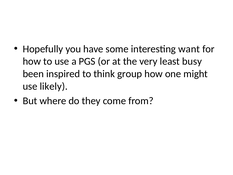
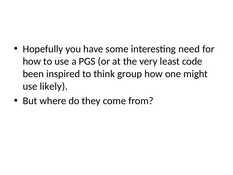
want: want -> need (189, 49)
busy: busy -> code (192, 61)
